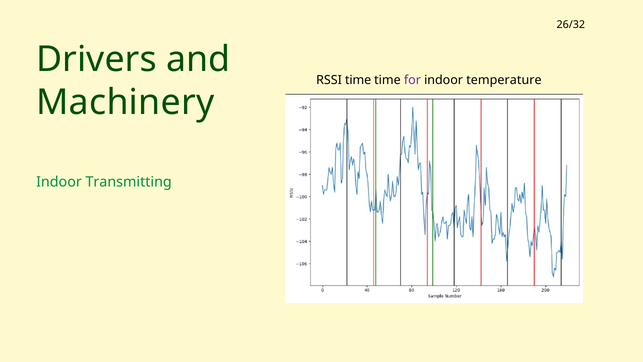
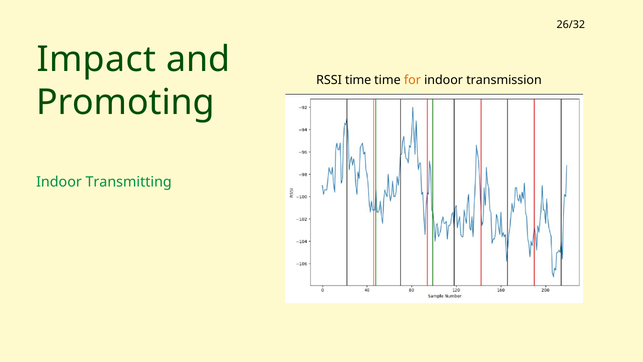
Drivers: Drivers -> Impact (96, 59)
for colour: purple -> orange (412, 80)
temperature: temperature -> transmission (504, 80)
Machinery: Machinery -> Promoting (126, 102)
